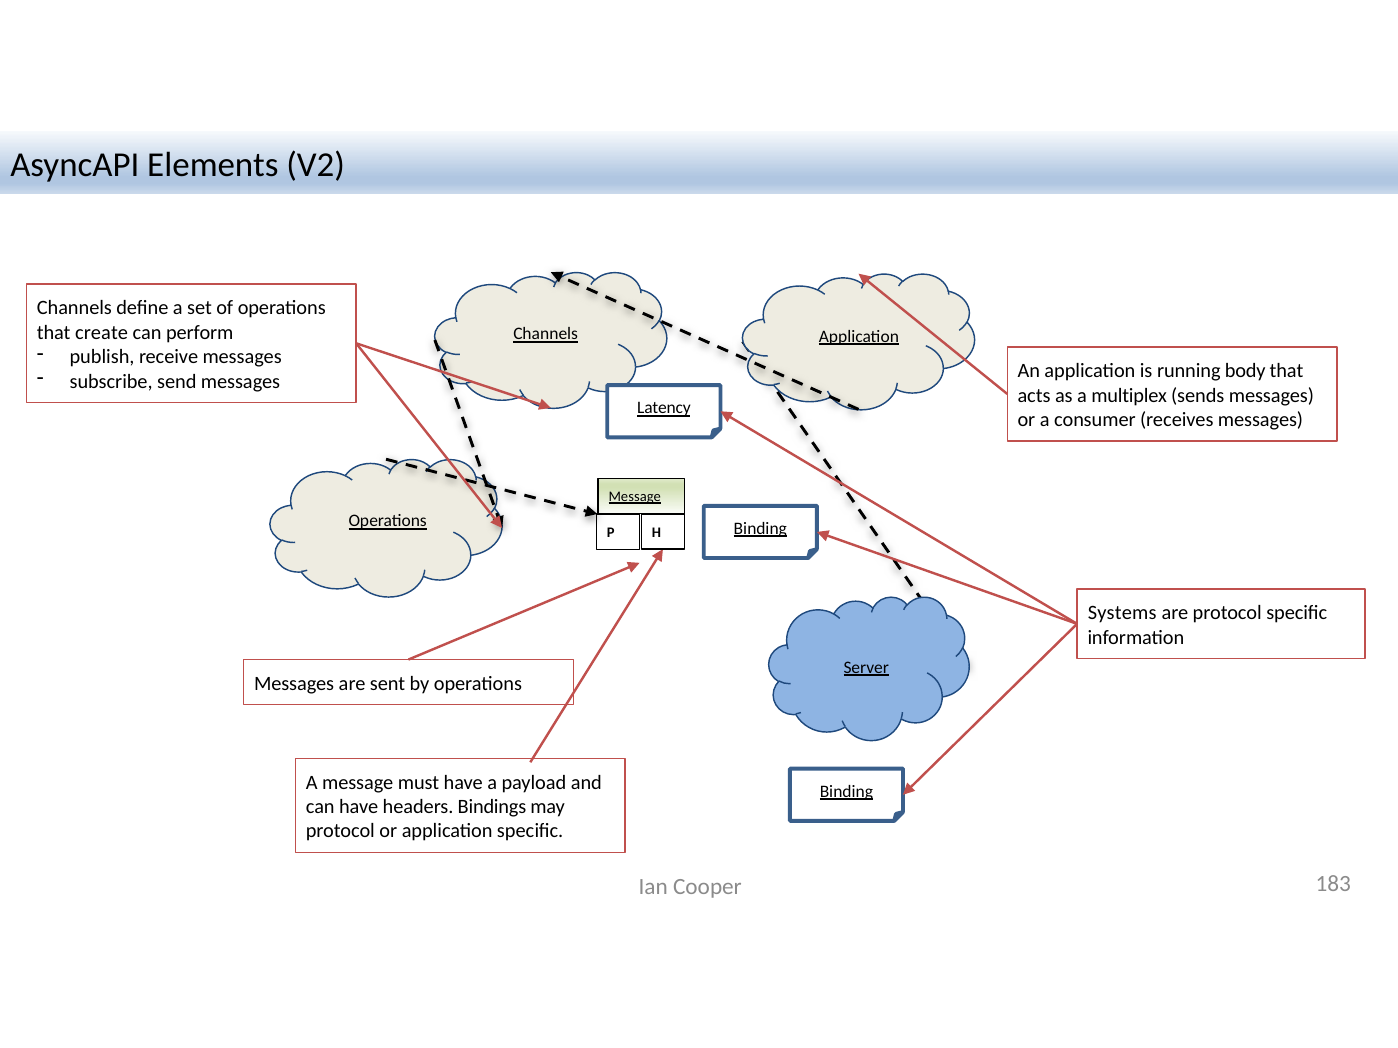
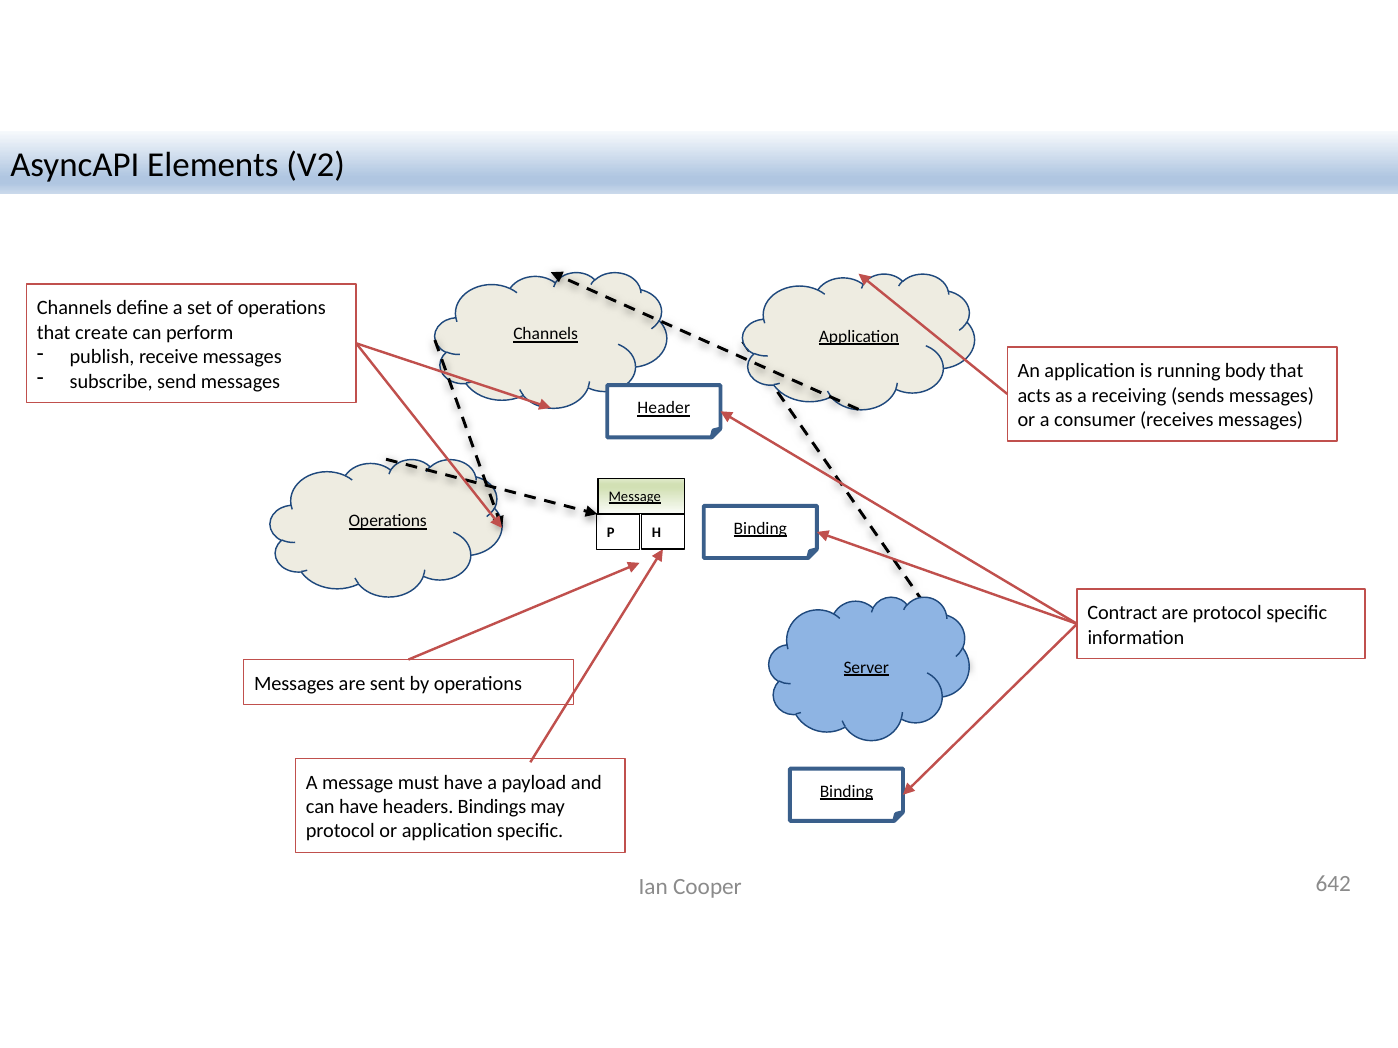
multiplex: multiplex -> receiving (1129, 396)
Latency: Latency -> Header (664, 408)
Systems: Systems -> Contract (1122, 613)
183: 183 -> 642 (1333, 884)
